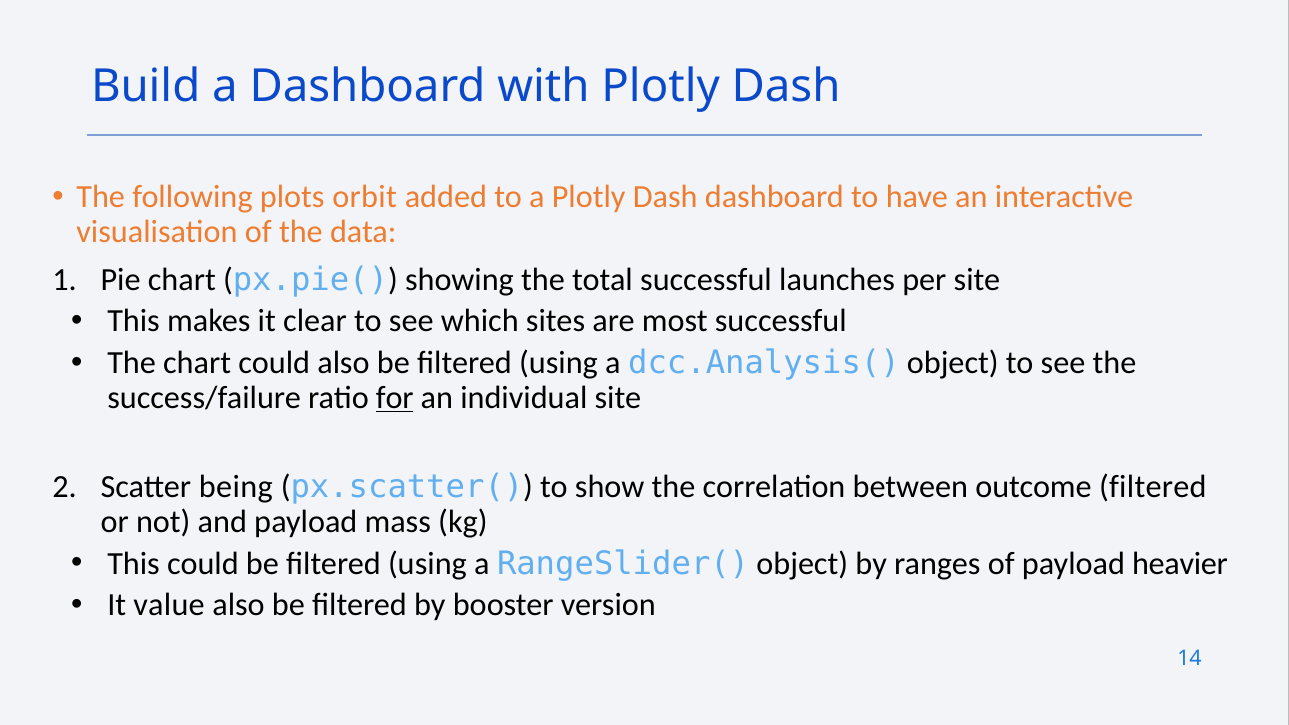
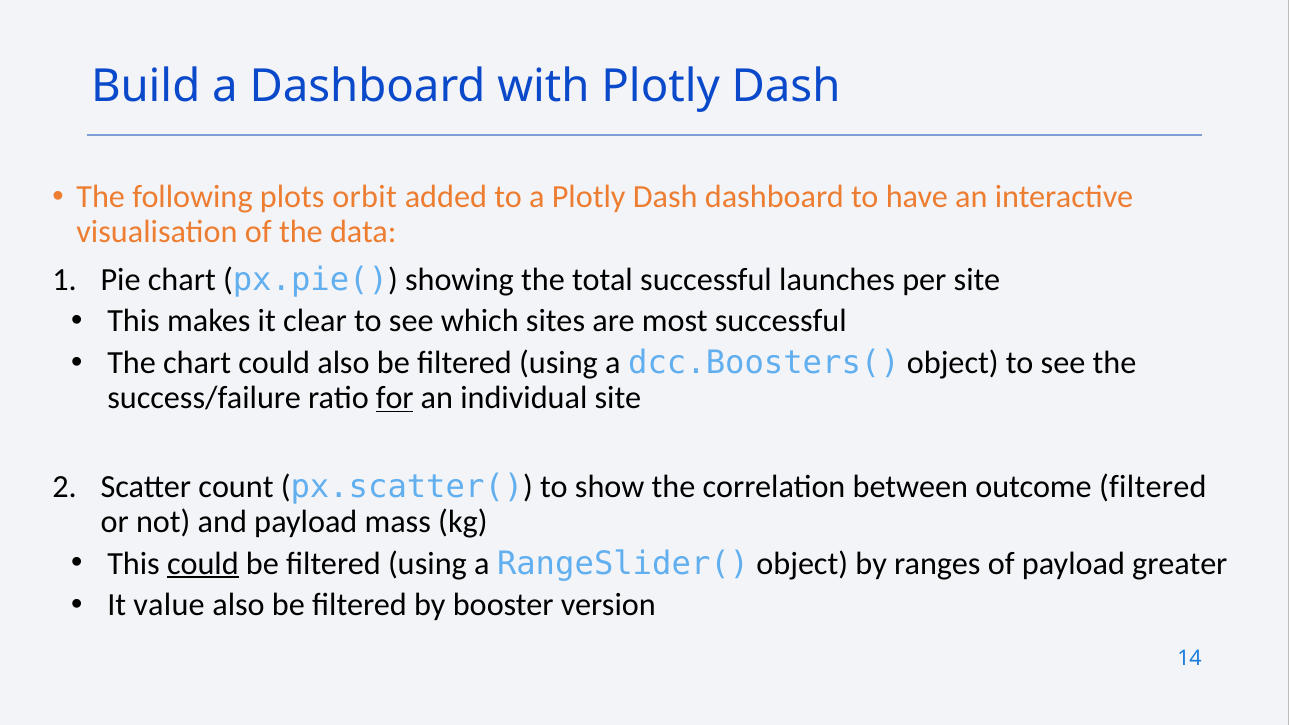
dcc.Analysis(: dcc.Analysis( -> dcc.Boosters( (764, 363)
being: being -> count (236, 487)
could underline: none -> present (203, 564)
heavier: heavier -> greater (1180, 564)
